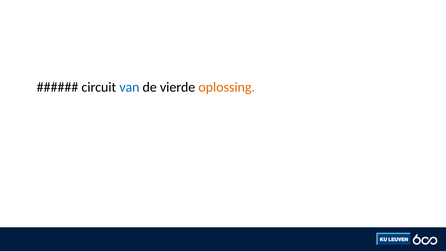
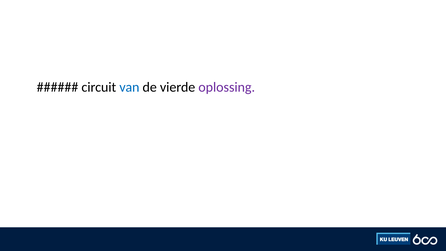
oplossing colour: orange -> purple (227, 87)
